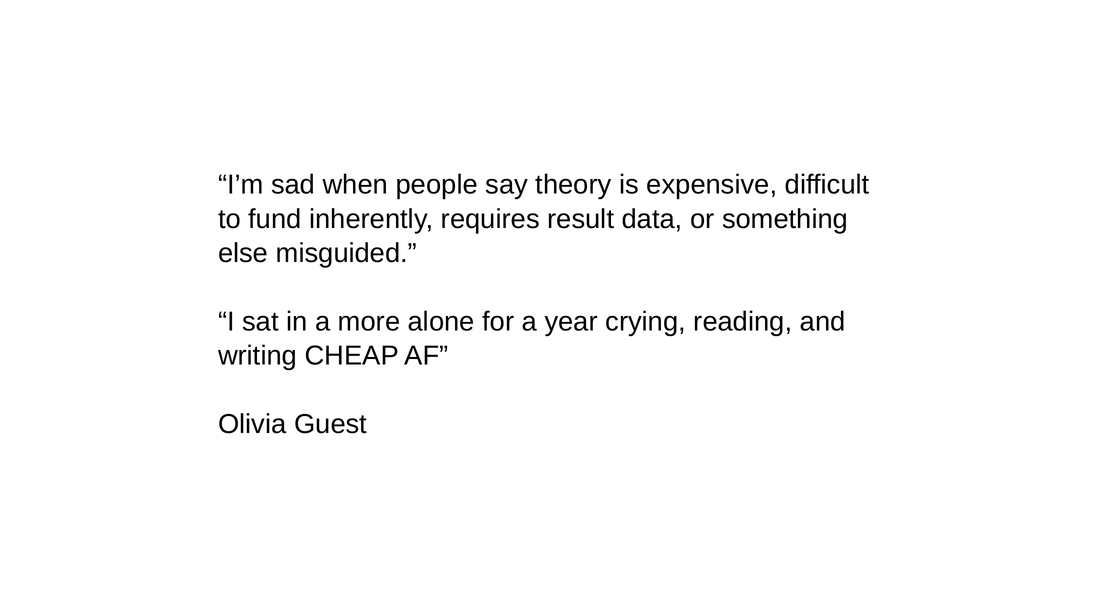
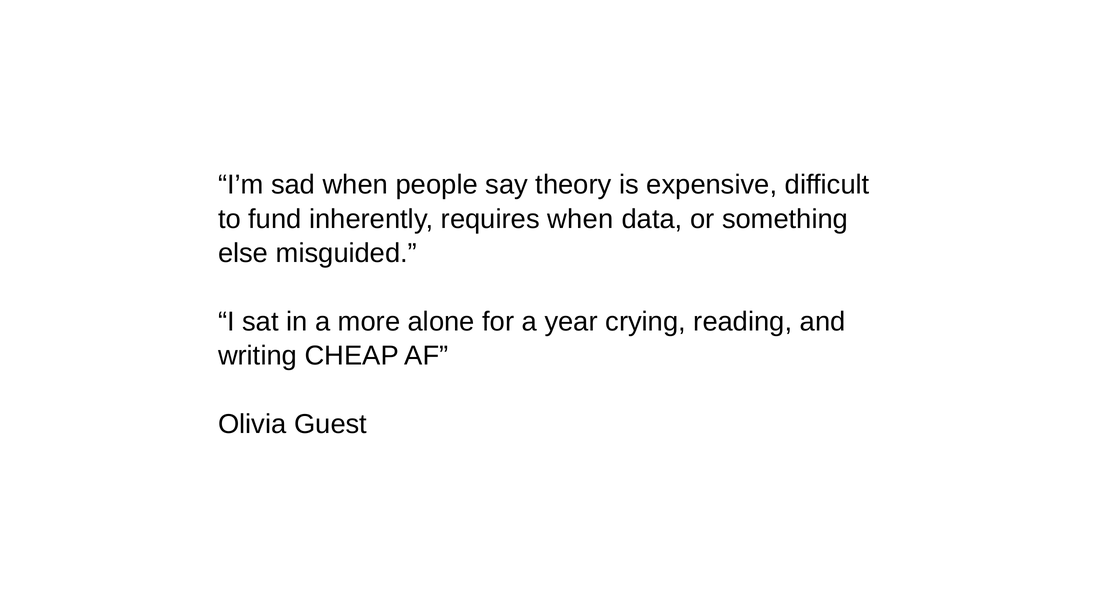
requires result: result -> when (581, 219)
